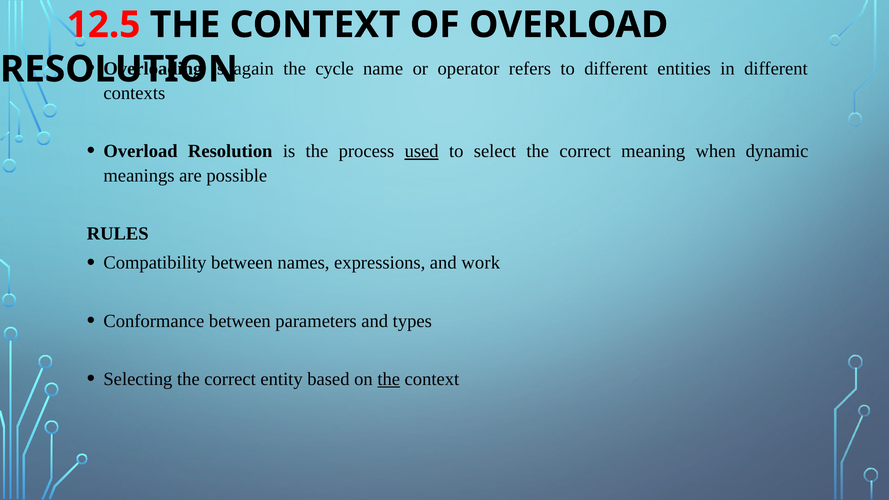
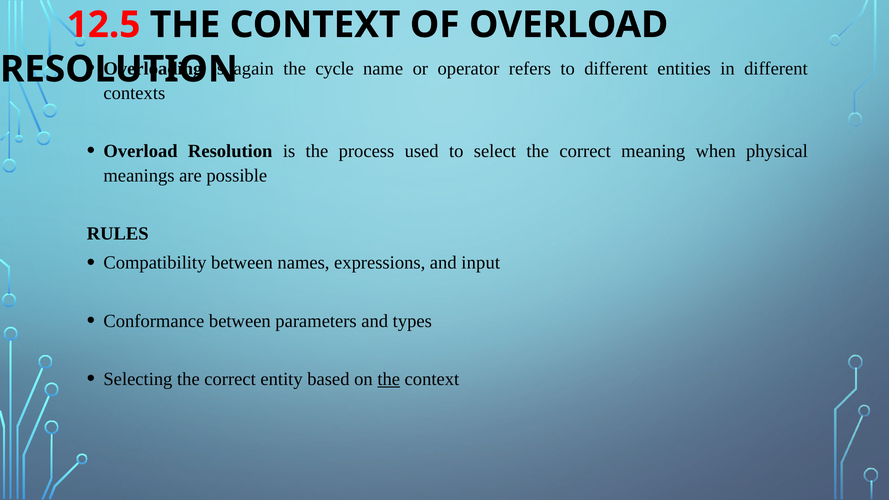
used underline: present -> none (422, 151)
dynamic: dynamic -> physical (777, 151)
work: work -> input (481, 263)
